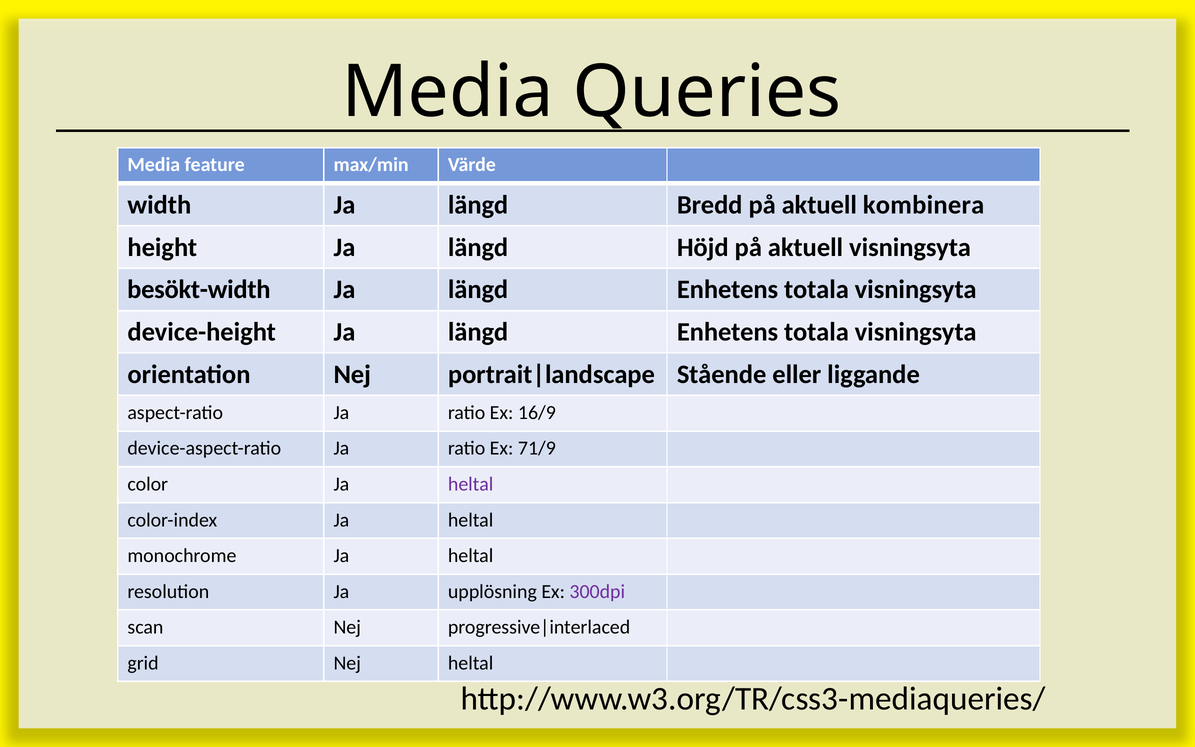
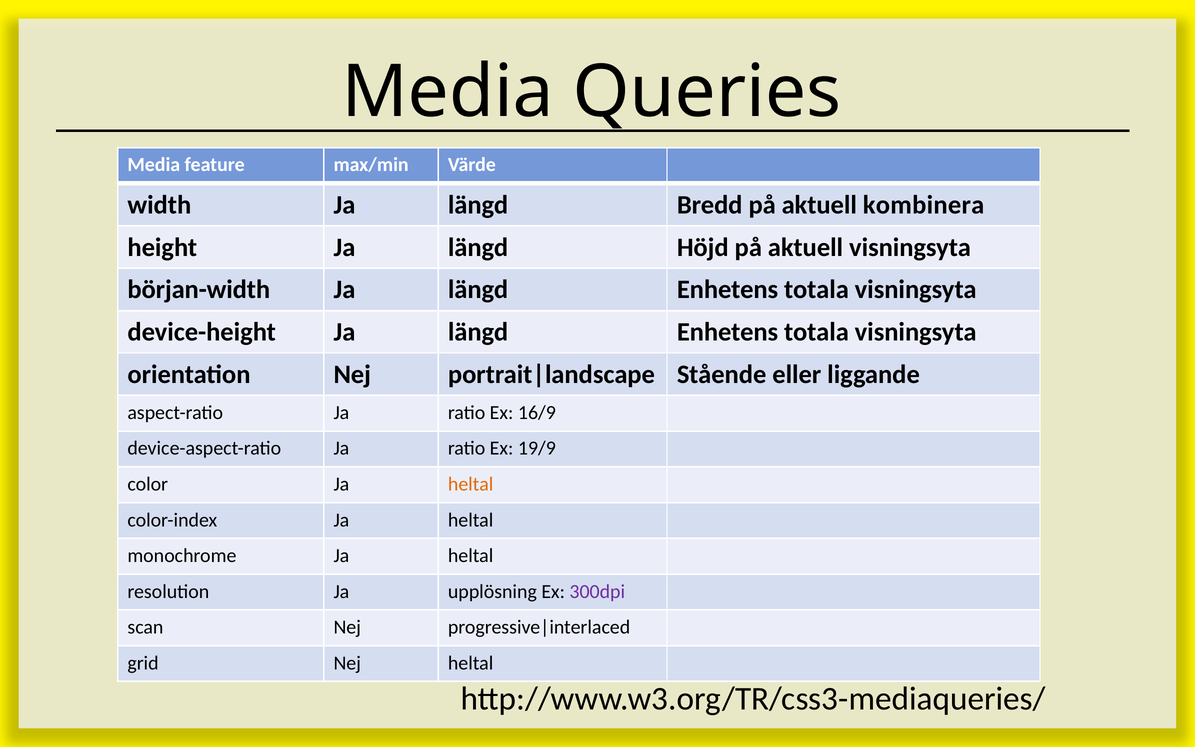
besökt-width: besökt-width -> början-width (199, 290)
71/9: 71/9 -> 19/9 (537, 448)
heltal colour: purple -> orange (471, 484)
